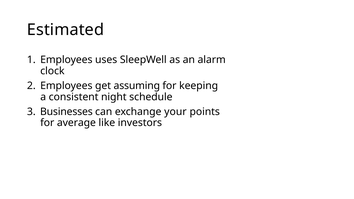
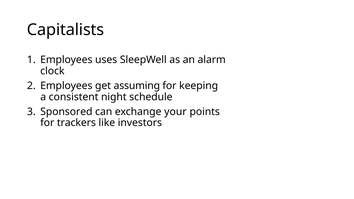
Estimated: Estimated -> Capitalists (66, 30)
Businesses: Businesses -> Sponsored (66, 112)
average: average -> trackers (76, 123)
